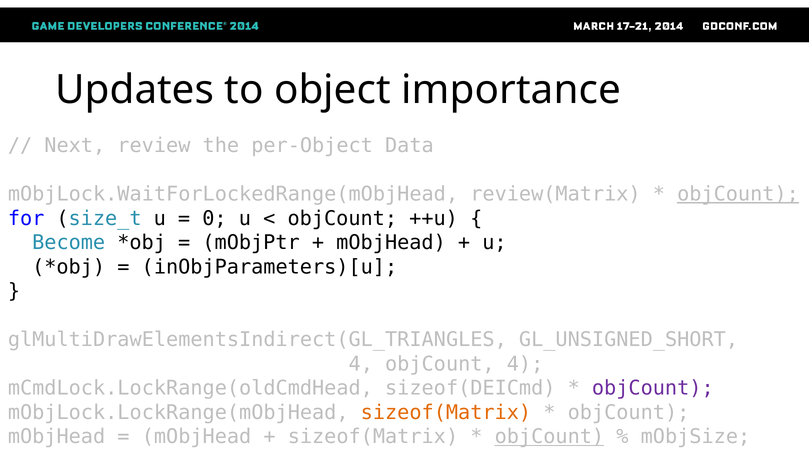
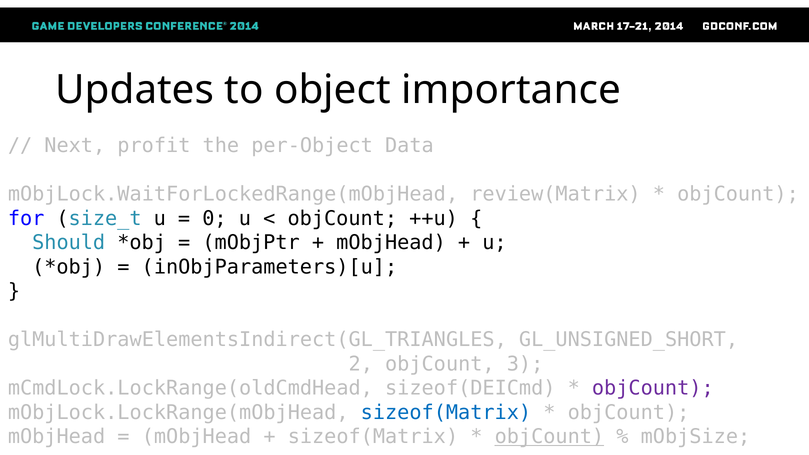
review: review -> profit (154, 146)
objCount underline: present -> none (738, 194)
Become: Become -> Should (69, 243)
4: 4 -> 2 (361, 364)
objCount 4: 4 -> 3 (525, 364)
sizeof(Matrix colour: orange -> blue (446, 413)
